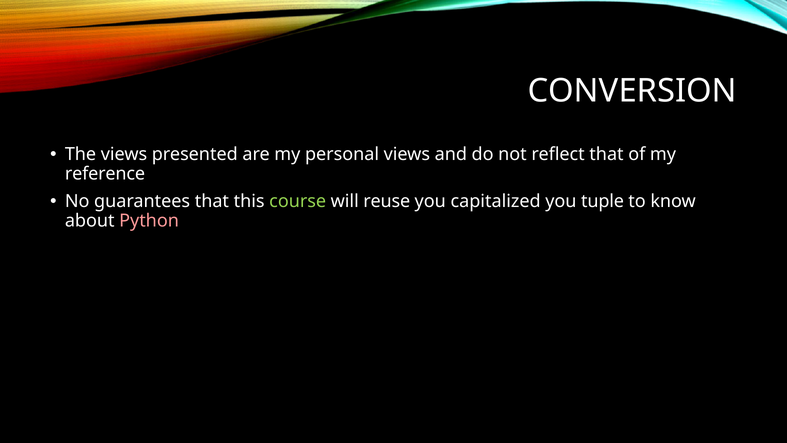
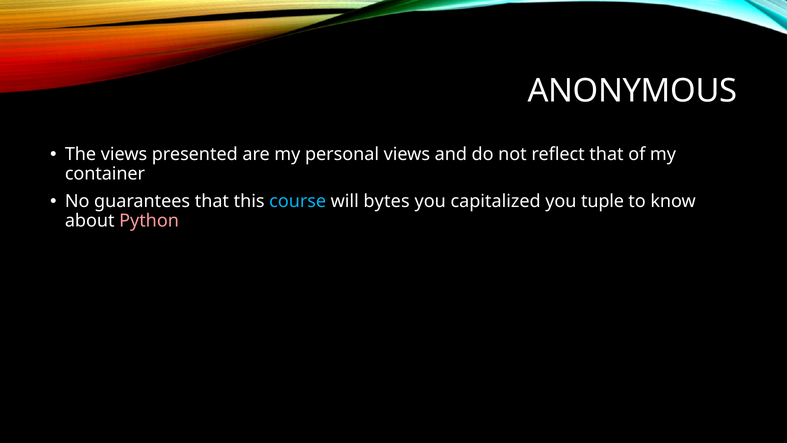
CONVERSION: CONVERSION -> ANONYMOUS (632, 91)
reference: reference -> container (105, 174)
course colour: light green -> light blue (298, 201)
reuse: reuse -> bytes (387, 201)
